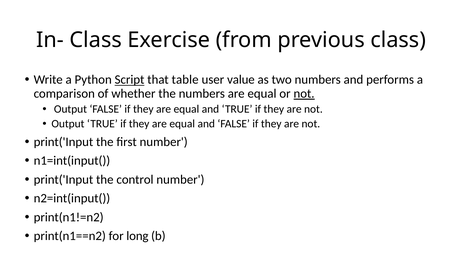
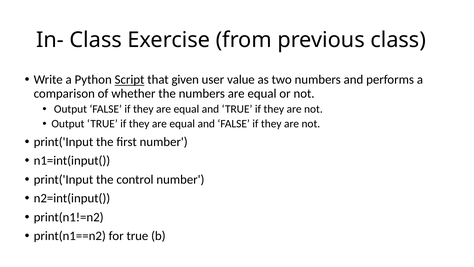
table: table -> given (185, 80)
not underline: present -> none (304, 93)
for long: long -> true (137, 236)
